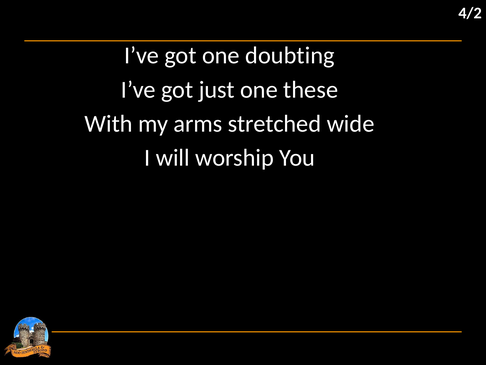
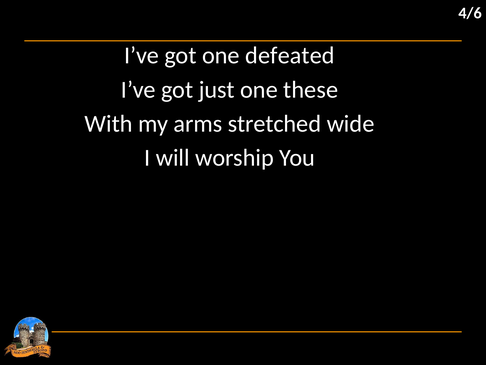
4/2: 4/2 -> 4/6 (470, 13)
doubting: doubting -> defeated (290, 56)
